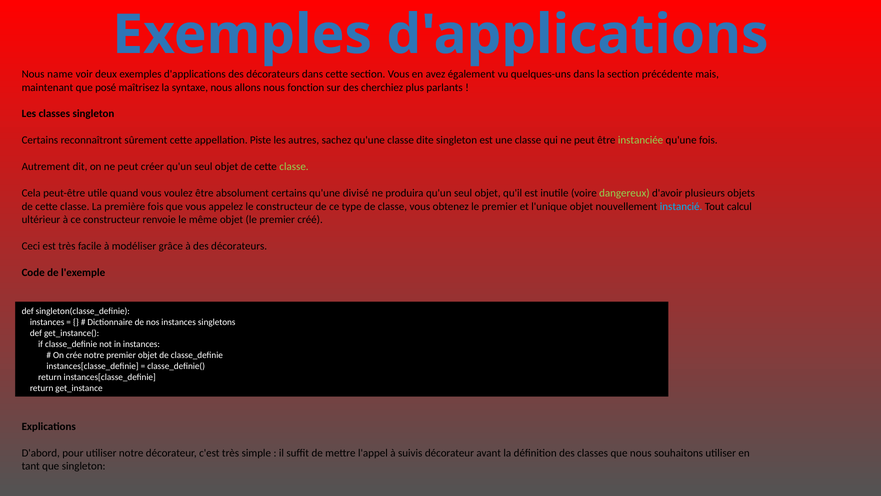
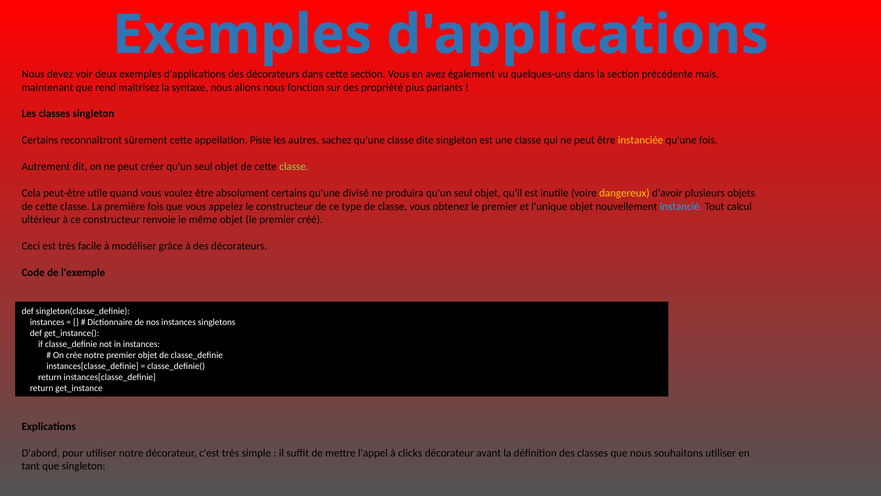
name: name -> devez (60, 74)
posé: posé -> rend (106, 87)
cherchiez: cherchiez -> propriété (382, 87)
instanciée colour: light green -> yellow (641, 140)
dangereux colour: light green -> yellow (624, 193)
suivis: suivis -> clicks (410, 453)
